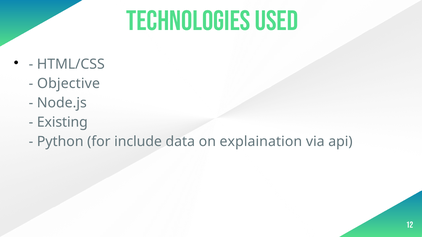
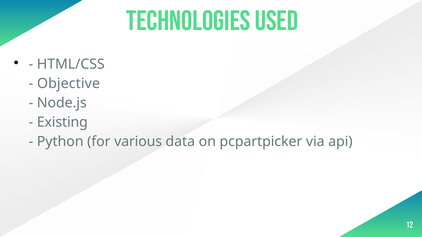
include: include -> various (138, 142)
explaination: explaination -> pcpartpicker (261, 142)
